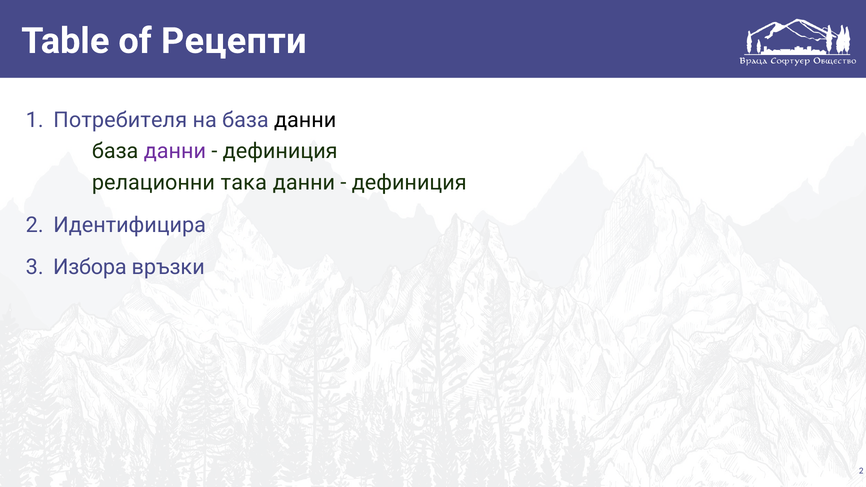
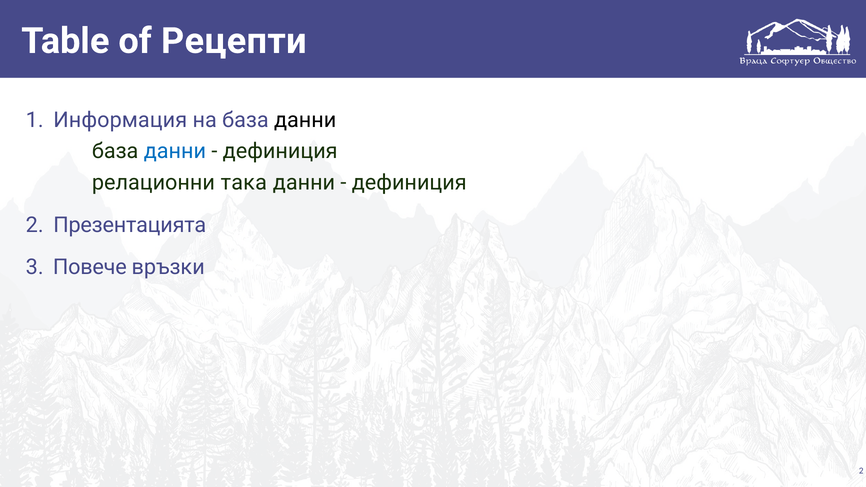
Потребителя: Потребителя -> Информация (120, 120)
данни colour: purple -> blue (175, 151)
Идентифицира: Идентифицира -> Презентацията (130, 225)
Избора: Избора -> Повече (90, 267)
